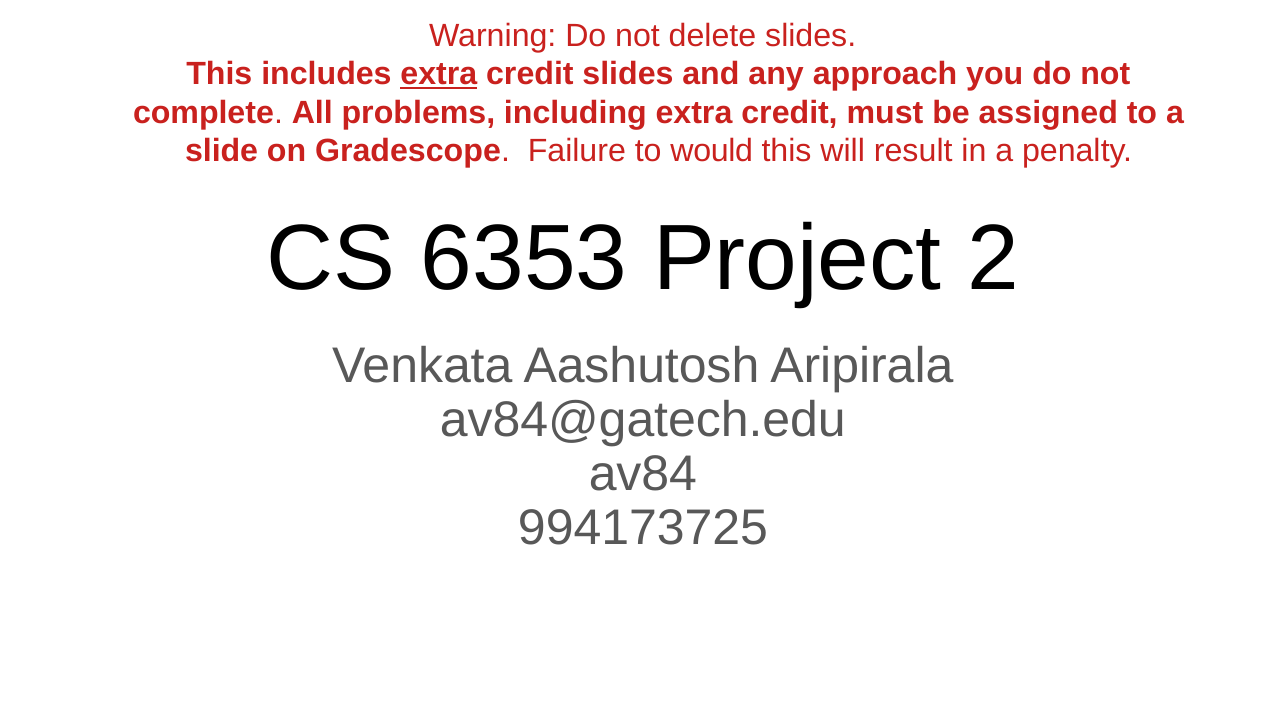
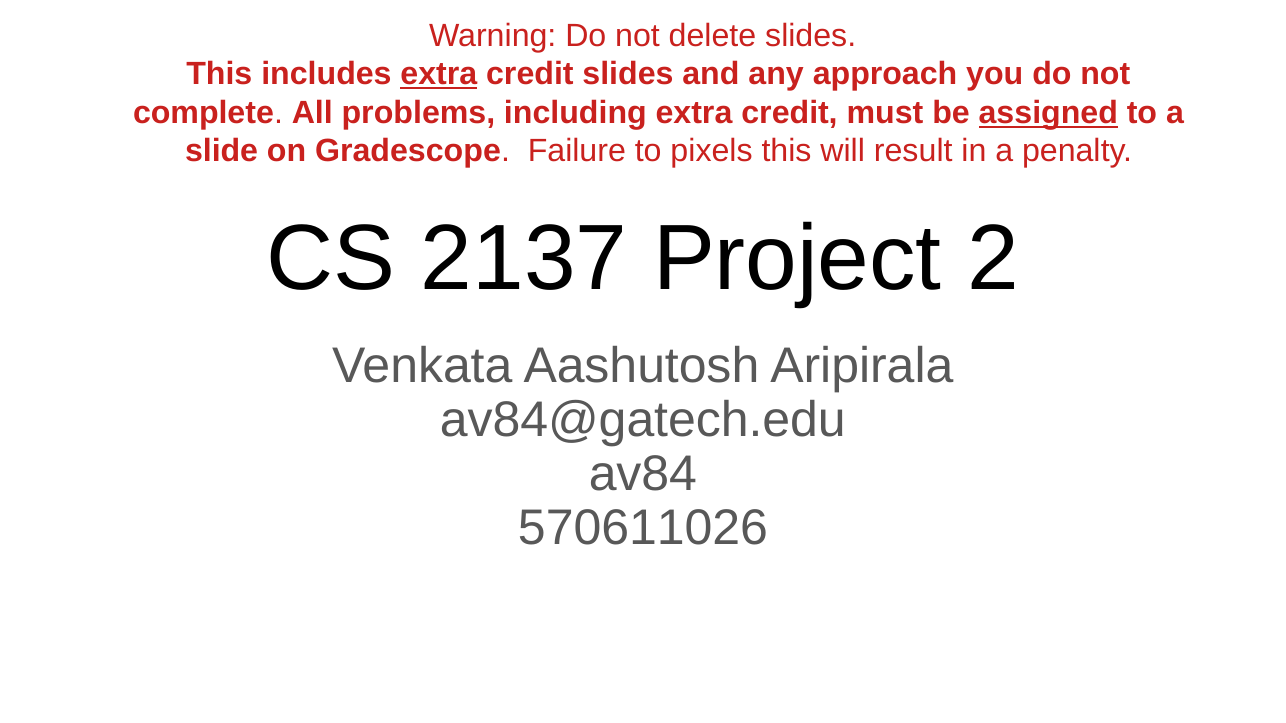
assigned underline: none -> present (1048, 113)
would: would -> pixels (712, 151)
6353: 6353 -> 2137 (524, 259)
994173725: 994173725 -> 570611026 (643, 528)
